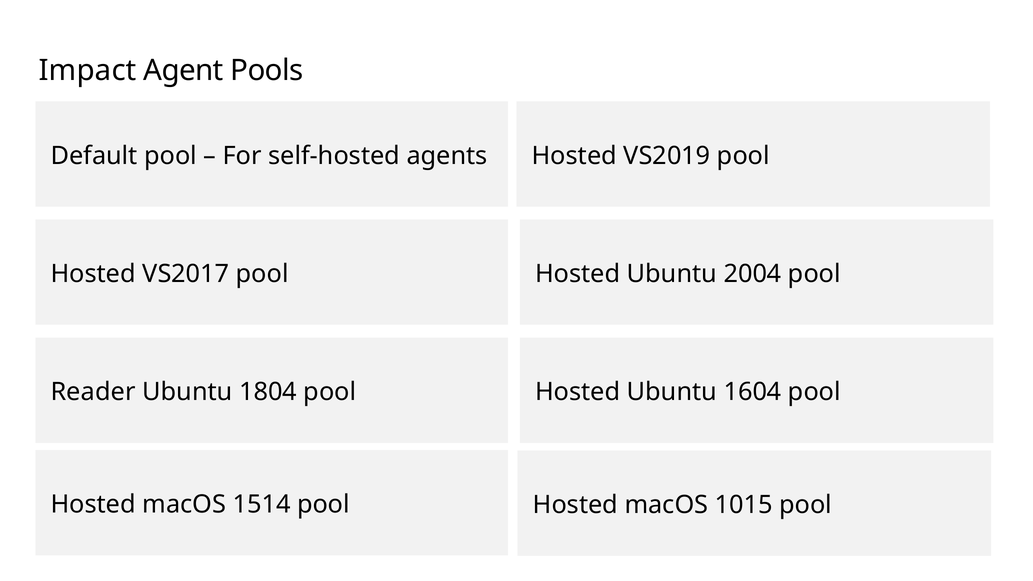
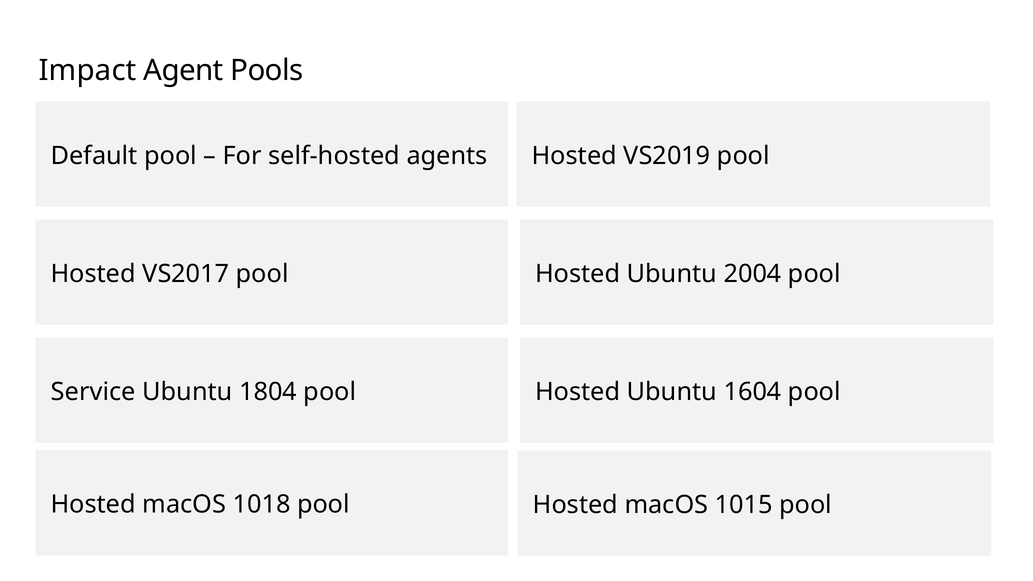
Reader: Reader -> Service (93, 392)
1514: 1514 -> 1018 (262, 504)
